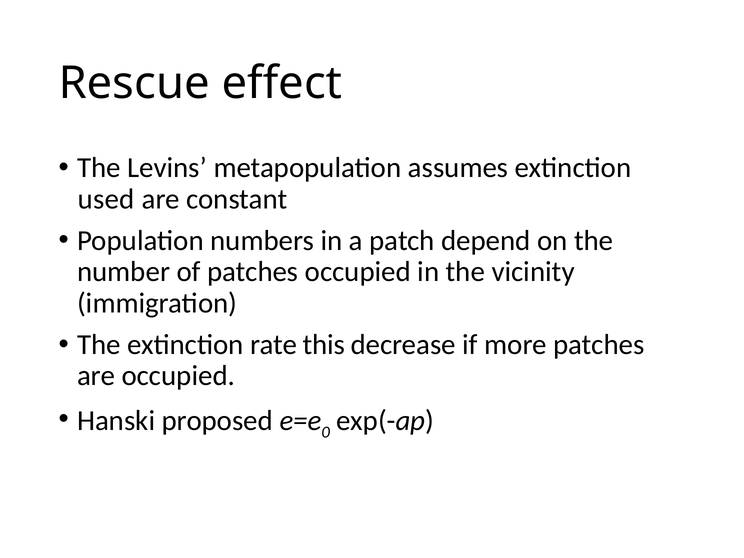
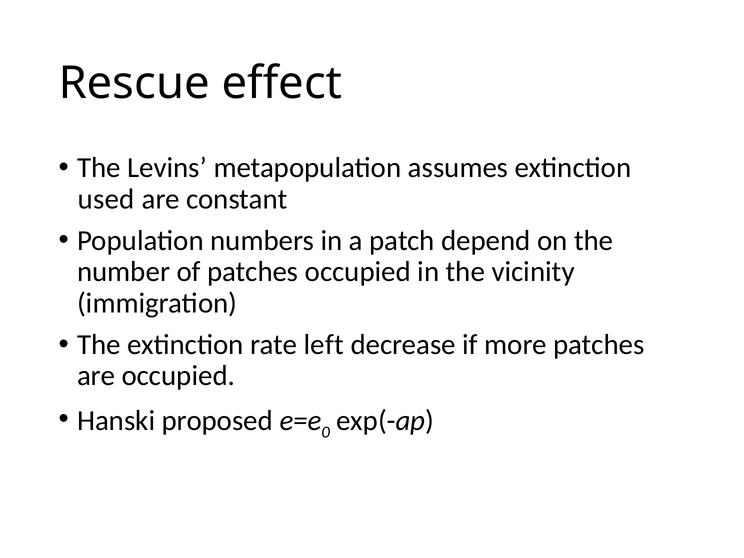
this: this -> left (324, 345)
